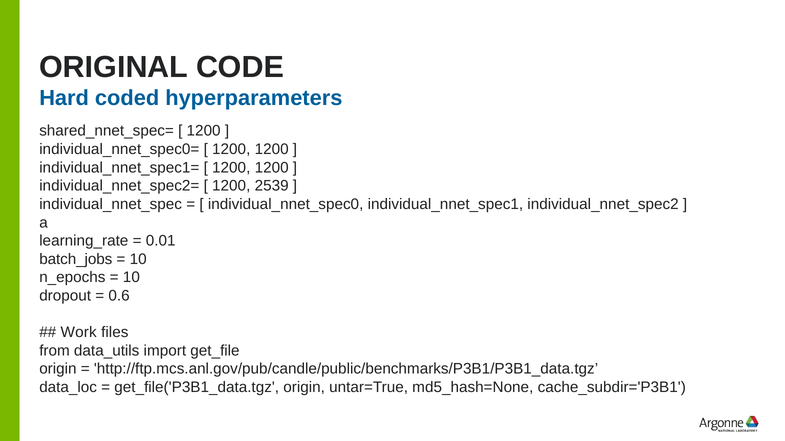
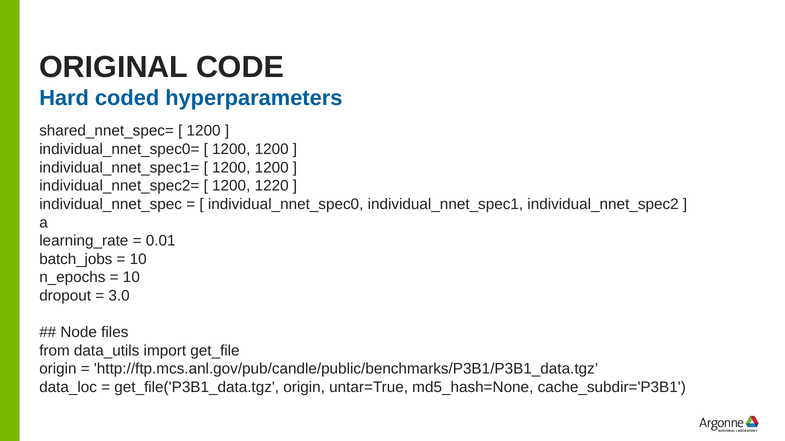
2539: 2539 -> 1220 (272, 186)
0.6: 0.6 -> 3.0 (119, 296)
Work: Work -> Node (79, 333)
